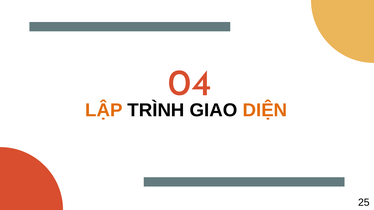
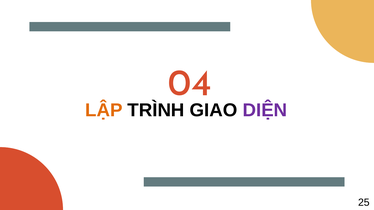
DIỆN colour: orange -> purple (265, 111)
